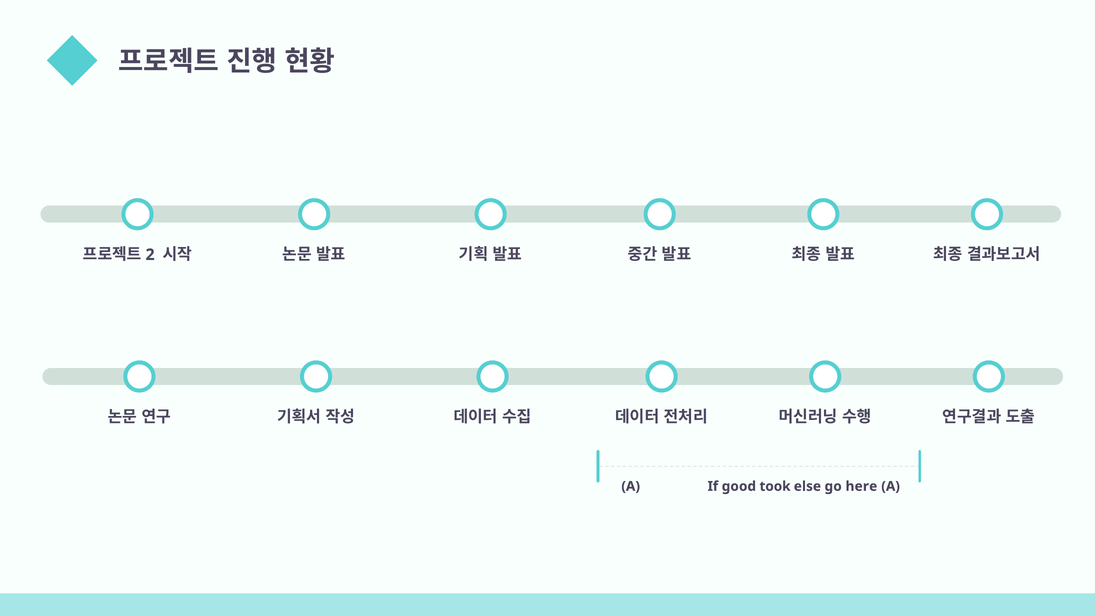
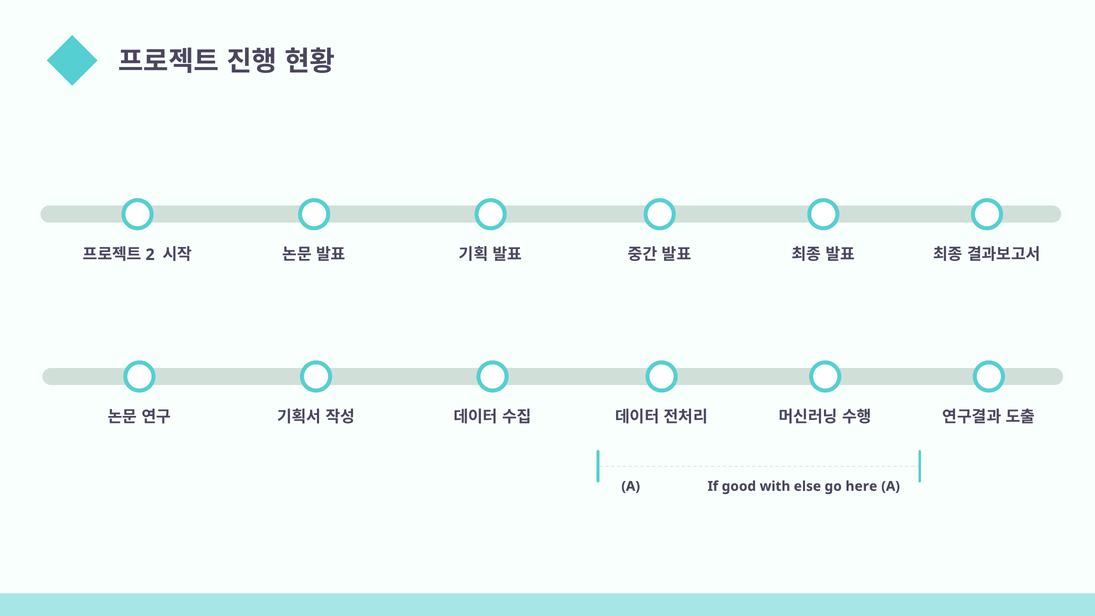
took: took -> with (775, 486)
